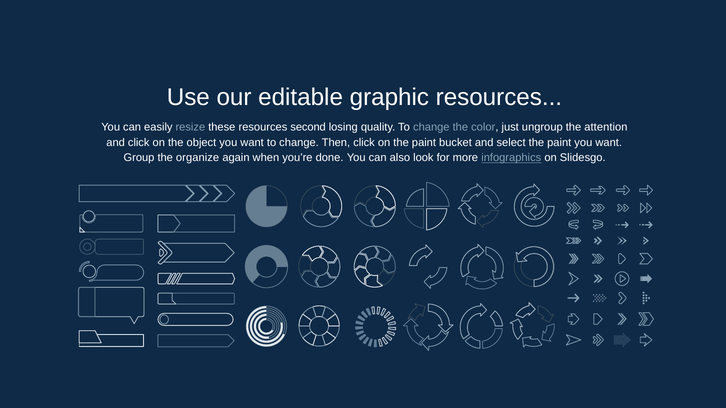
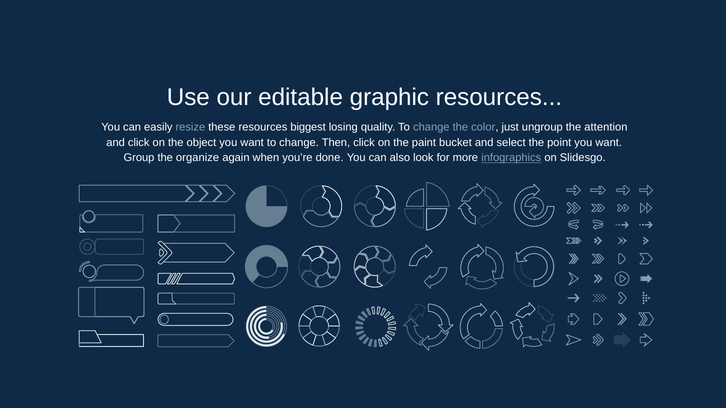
second: second -> biggest (308, 127)
select the paint: paint -> point (559, 143)
